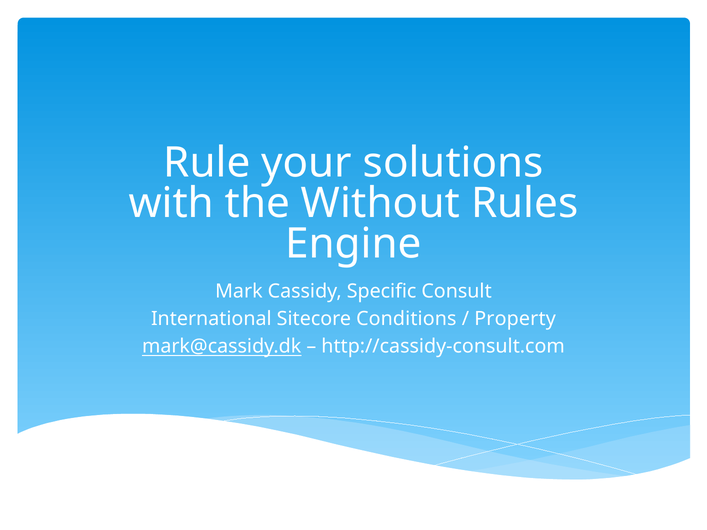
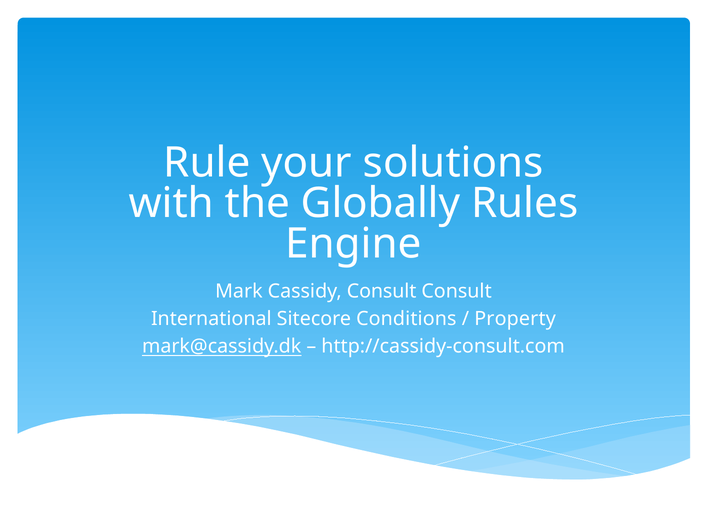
Without: Without -> Globally (381, 203)
Cassidy Specific: Specific -> Consult (382, 292)
